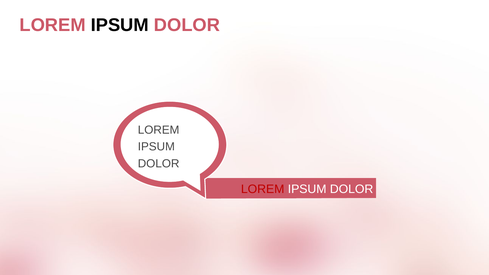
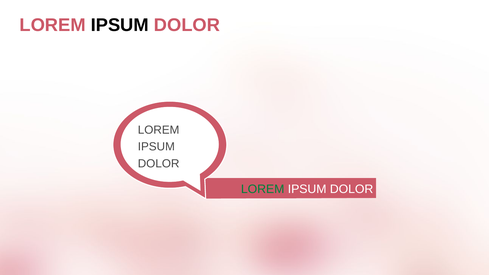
LOREM colour: red -> green (263, 189)
